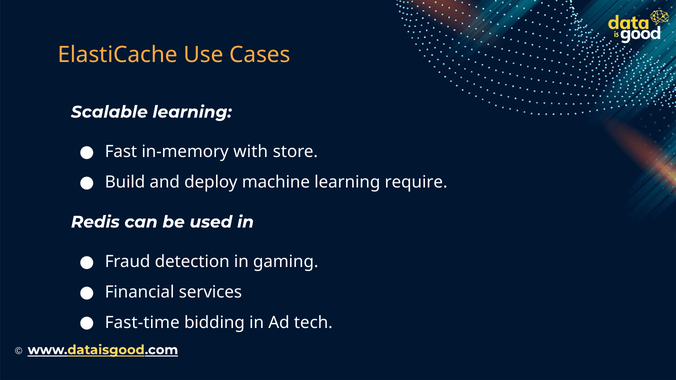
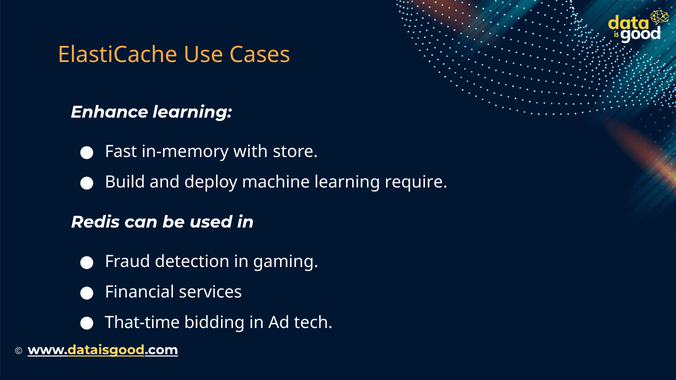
Scalable: Scalable -> Enhance (109, 112)
Fast-time: Fast-time -> That-time (142, 323)
